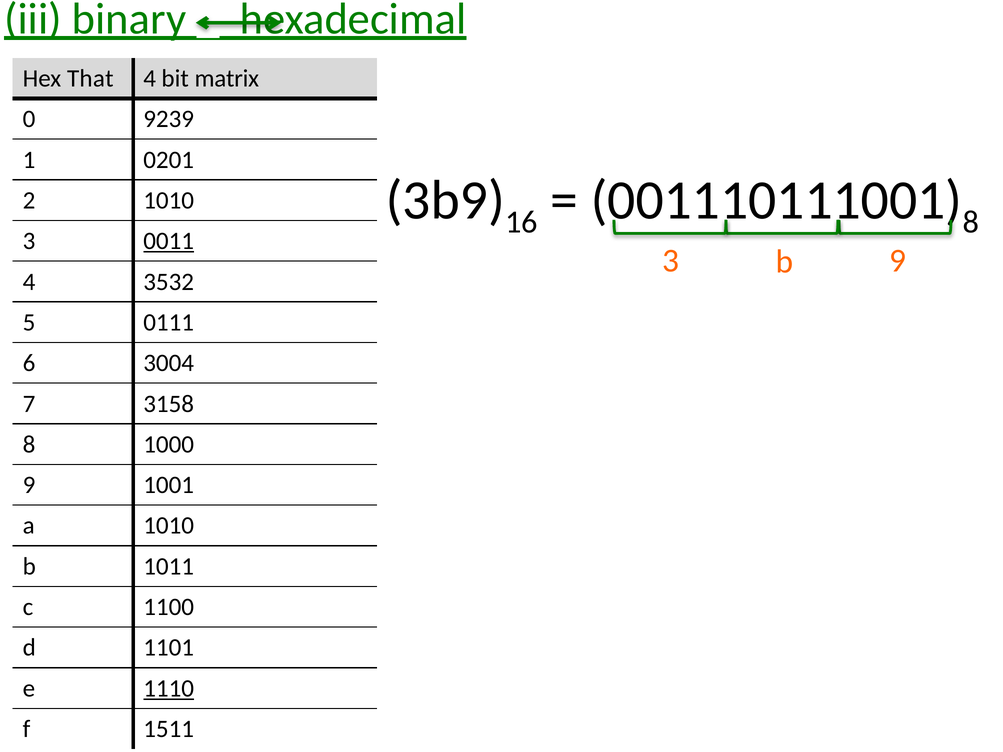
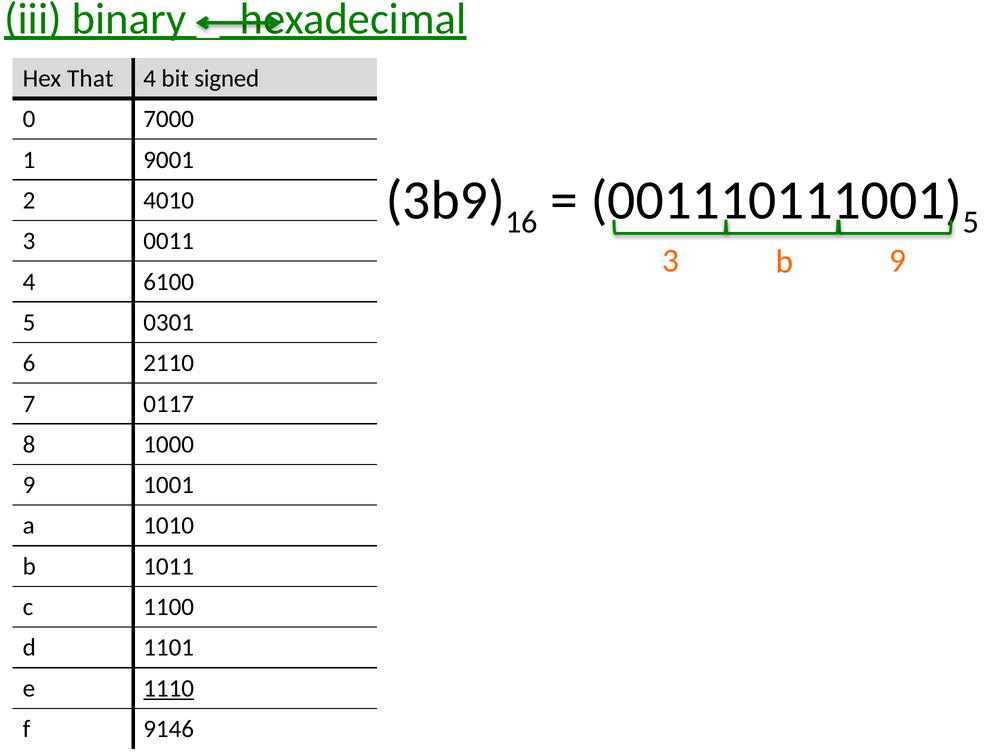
matrix: matrix -> signed (227, 78)
9239: 9239 -> 7000 (169, 119)
0201: 0201 -> 9001 (169, 160)
8: 8 -> 5 (971, 222)
2 1010: 1010 -> 4010 (169, 200)
0011 underline: present -> none (169, 241)
3532: 3532 -> 6100 (169, 282)
0111: 0111 -> 0301 (169, 323)
3004: 3004 -> 2110 (169, 363)
3158: 3158 -> 0117 (169, 404)
1511: 1511 -> 9146 (169, 729)
